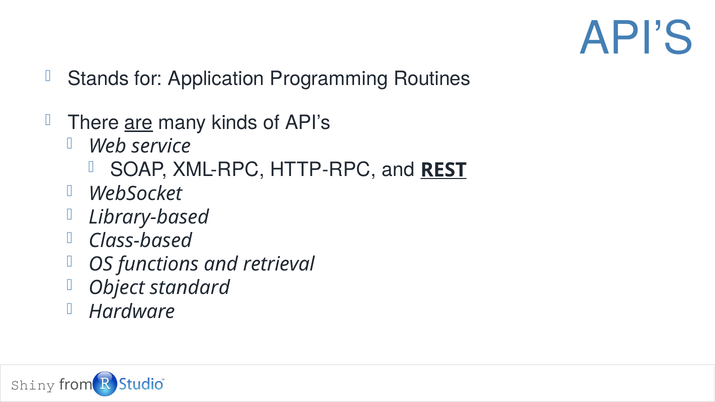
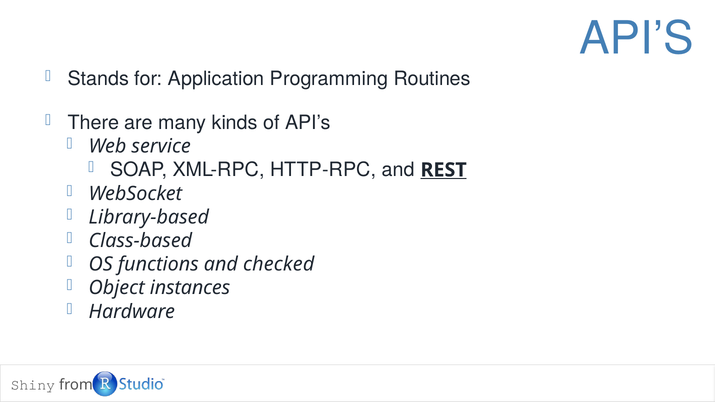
are underline: present -> none (139, 123)
retrieval: retrieval -> checked (279, 264)
standard: standard -> instances (190, 288)
